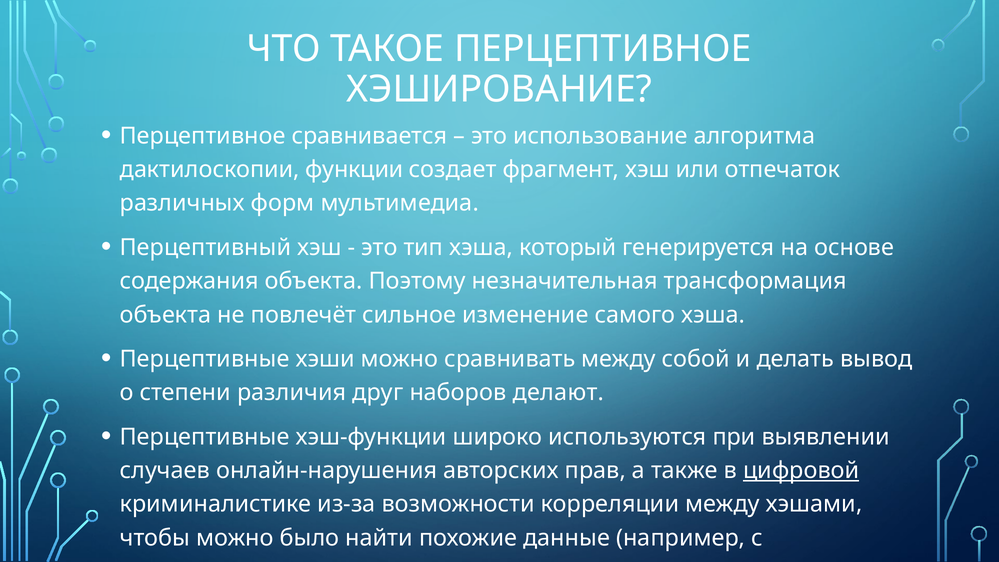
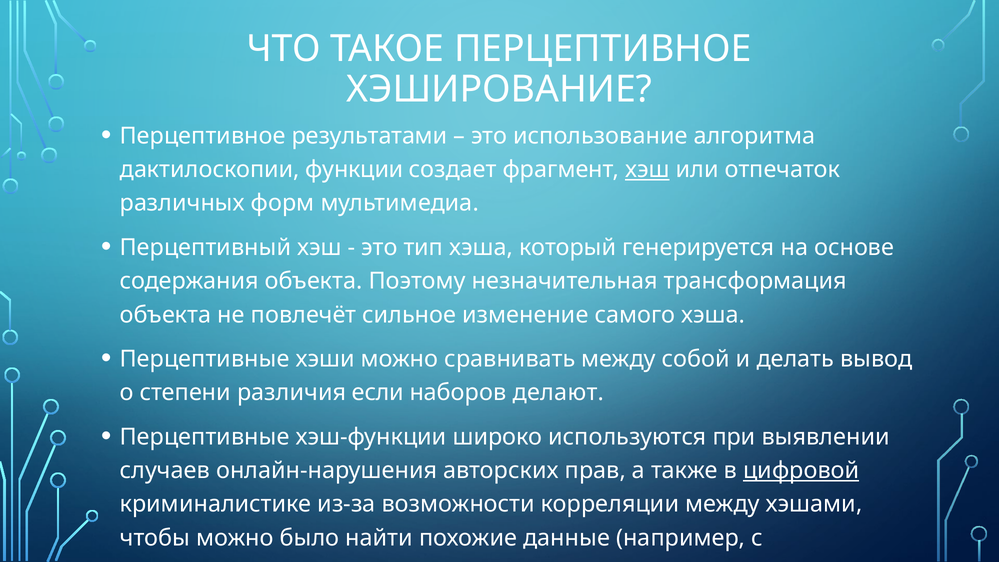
сравнивается: сравнивается -> результатами (370, 136)
хэш underline: none -> present (647, 169)
друг: друг -> если (378, 393)
